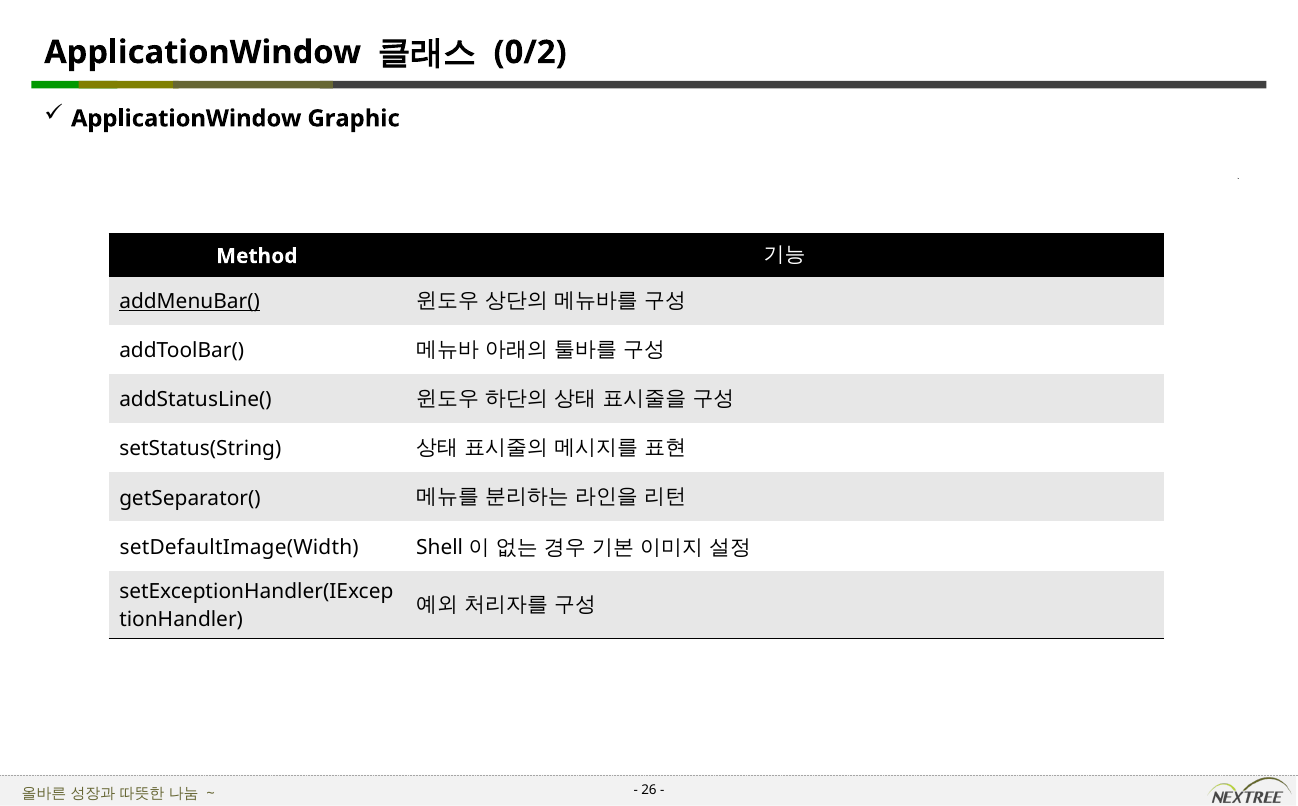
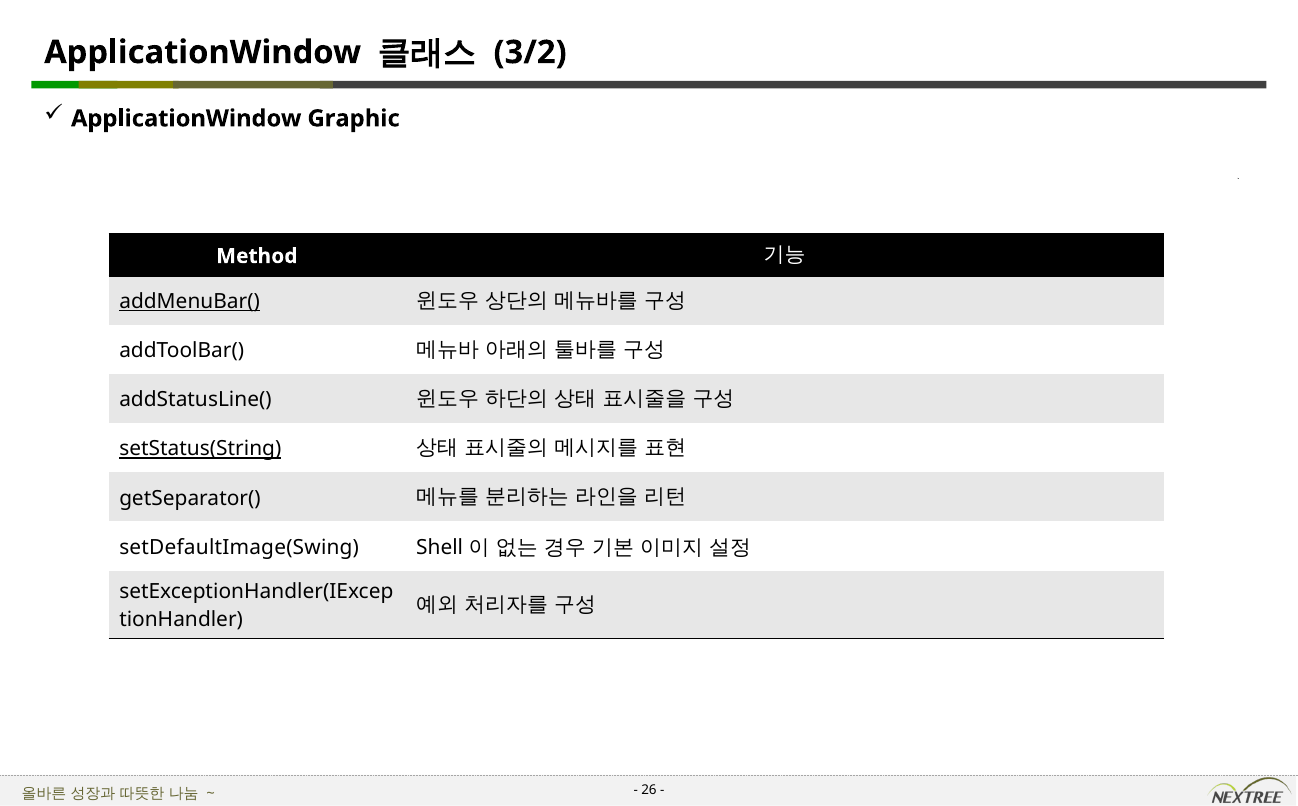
0/2: 0/2 -> 3/2 (530, 52)
setStatus(String underline: none -> present (200, 449)
setDefaultImage(Width: setDefaultImage(Width -> setDefaultImage(Swing (239, 547)
